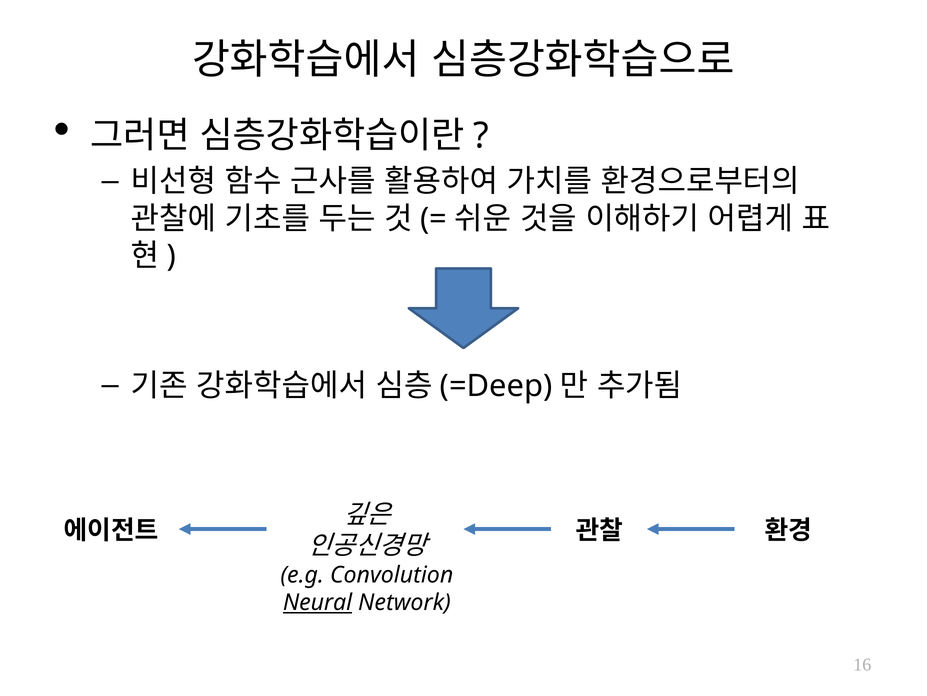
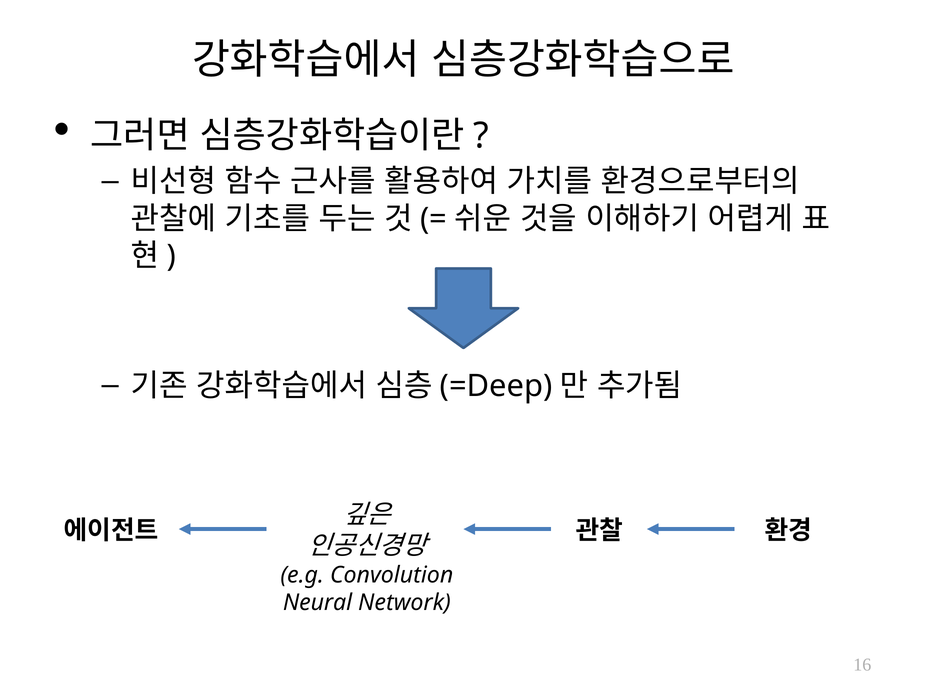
Neural underline: present -> none (318, 602)
